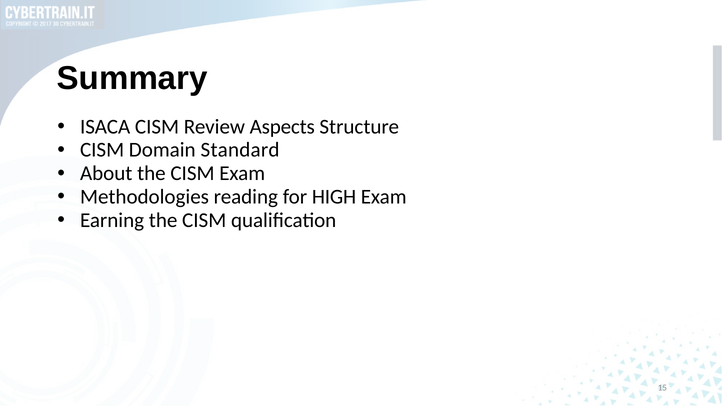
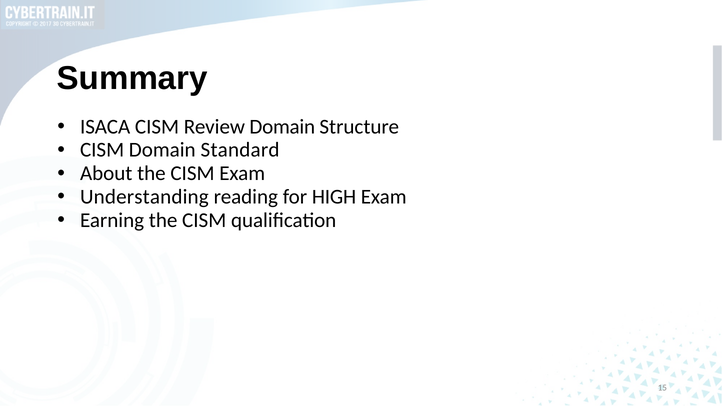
Review Aspects: Aspects -> Domain (282, 127)
Methodologies: Methodologies -> Understanding (144, 197)
